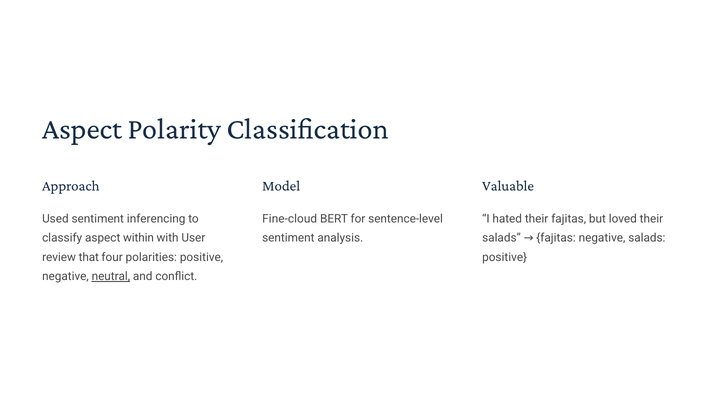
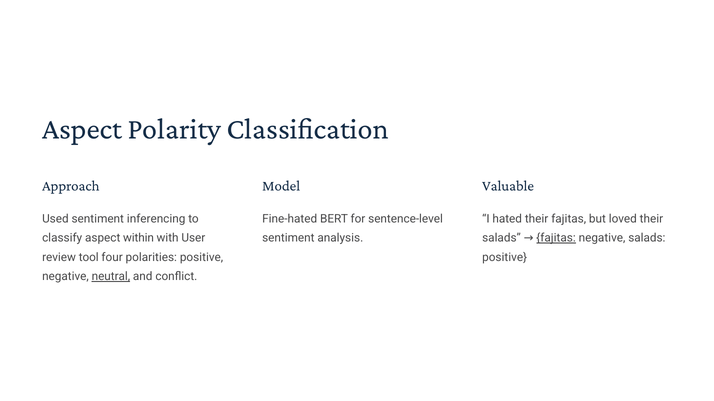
Fine-cloud: Fine-cloud -> Fine-hated (290, 219)
fajitas underline: none -> present (556, 238)
that: that -> tool (89, 258)
